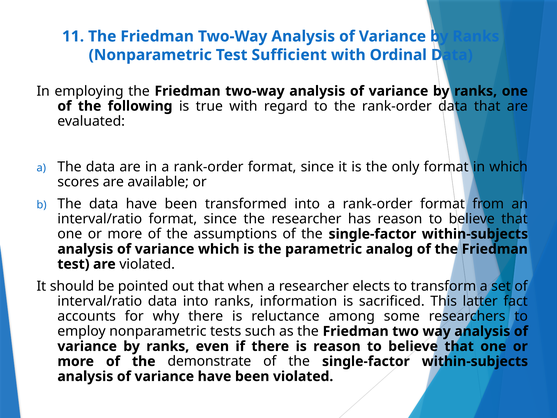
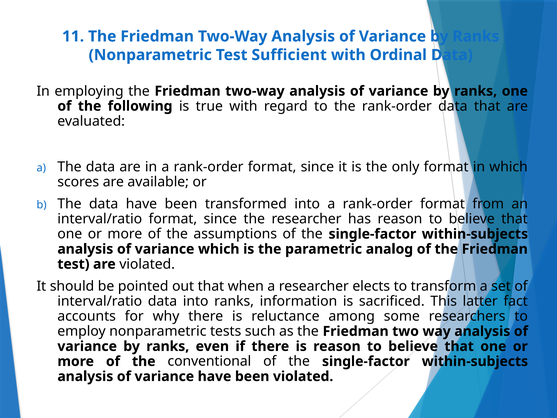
demonstrate: demonstrate -> conventional (209, 361)
